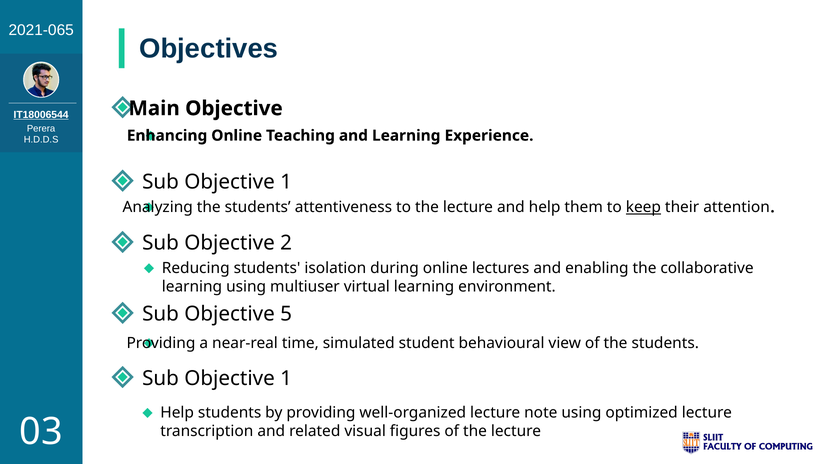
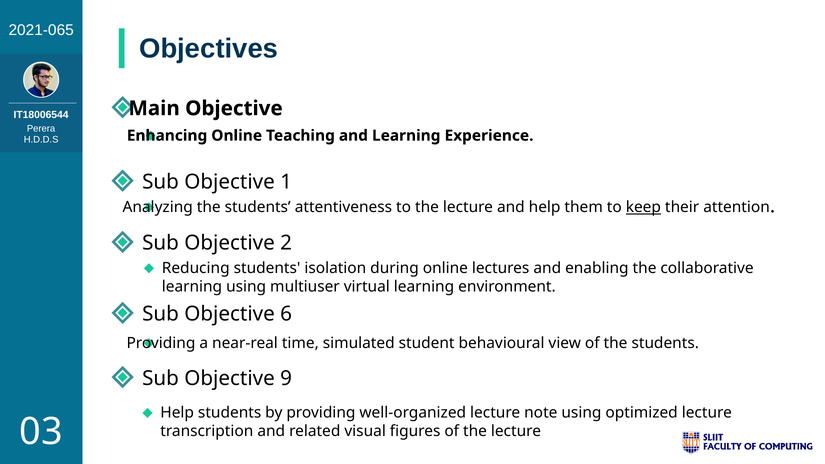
IT18006544 underline: present -> none (41, 115)
5: 5 -> 6 (286, 314)
1: 1 -> 9 (286, 378)
